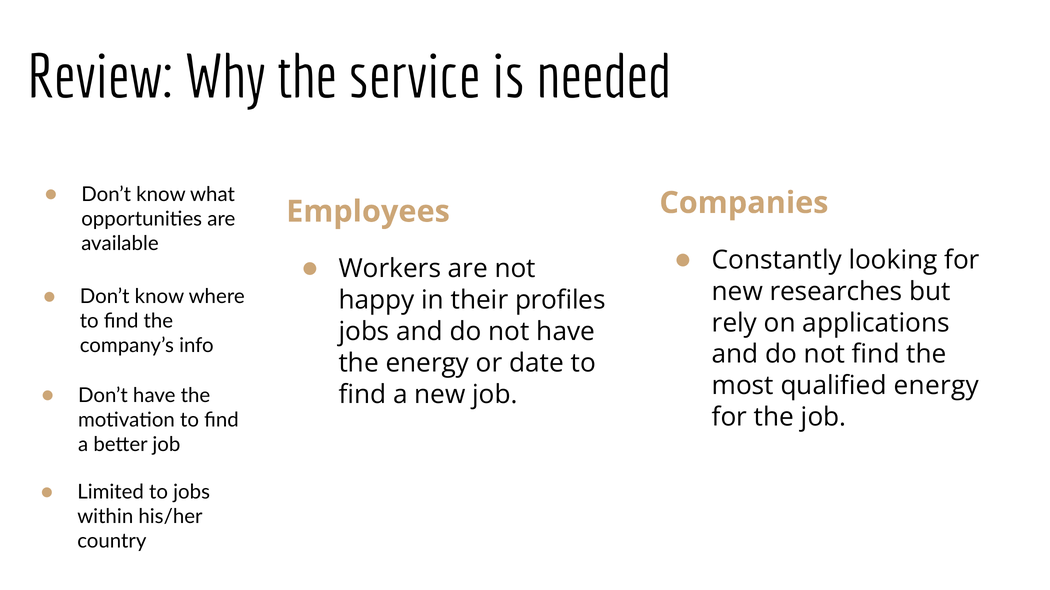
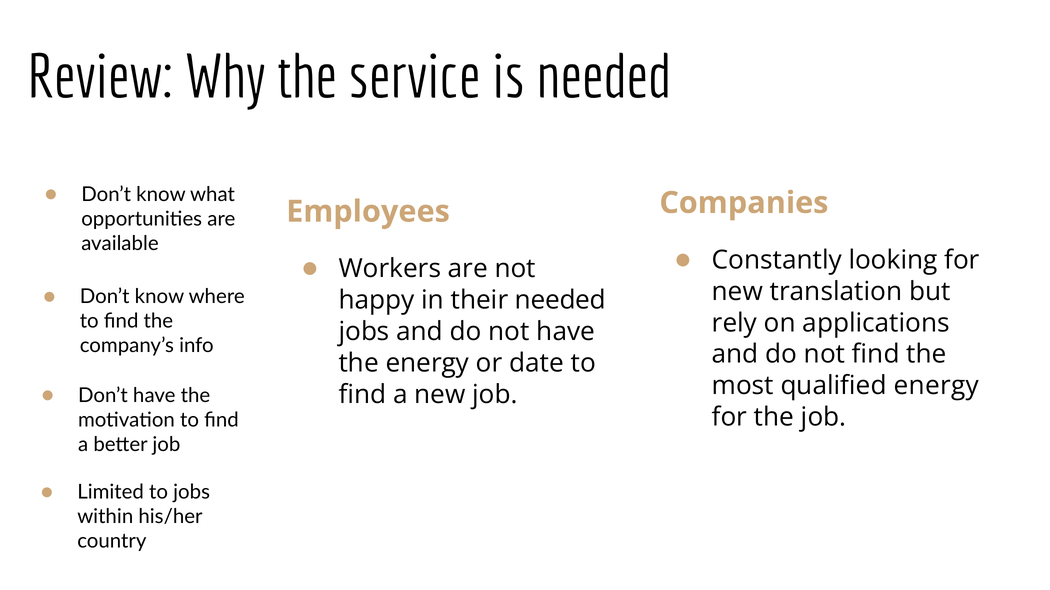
researches: researches -> translation (836, 292)
their profiles: profiles -> needed (560, 300)
